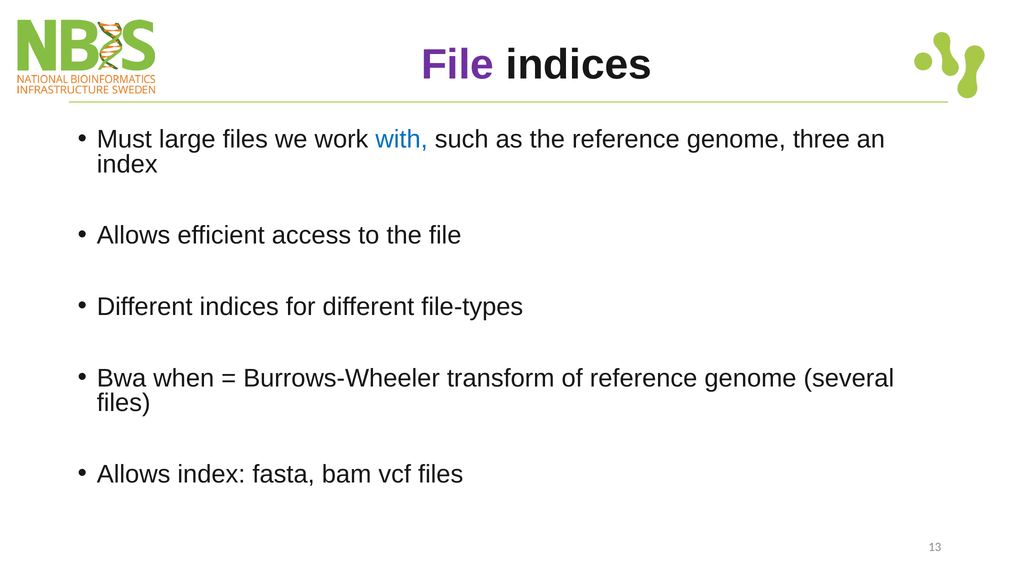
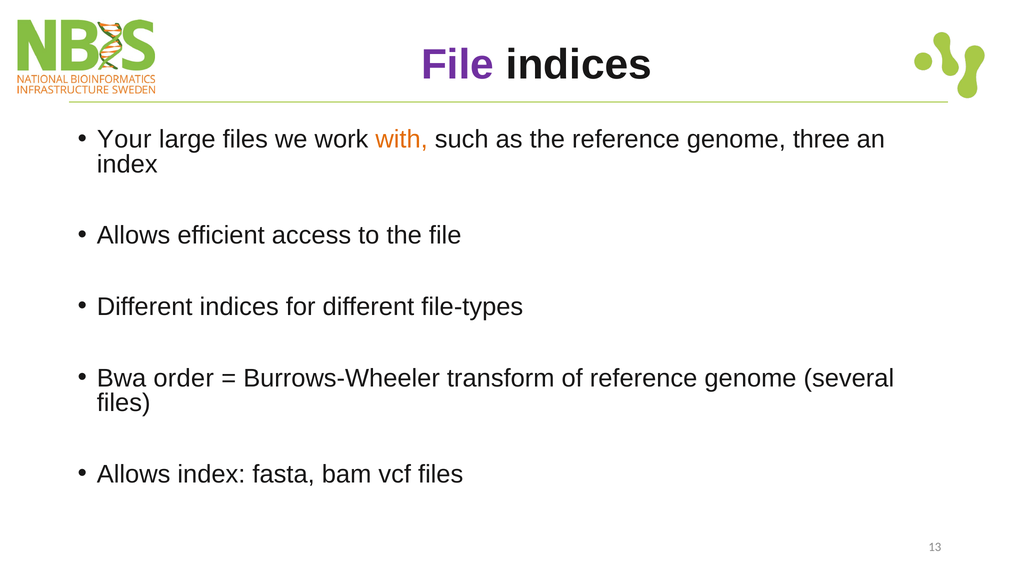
Must: Must -> Your (124, 139)
with colour: blue -> orange (402, 139)
when: when -> order (184, 378)
